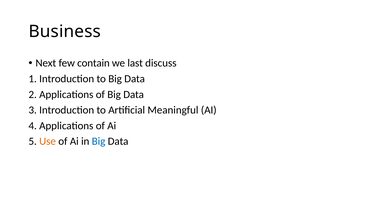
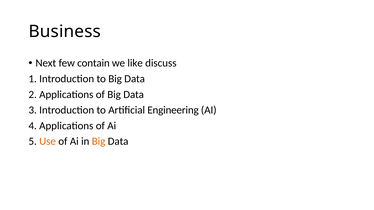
last: last -> like (135, 63)
Meaningful: Meaningful -> Engineering (173, 110)
Big colour: blue -> orange (99, 142)
